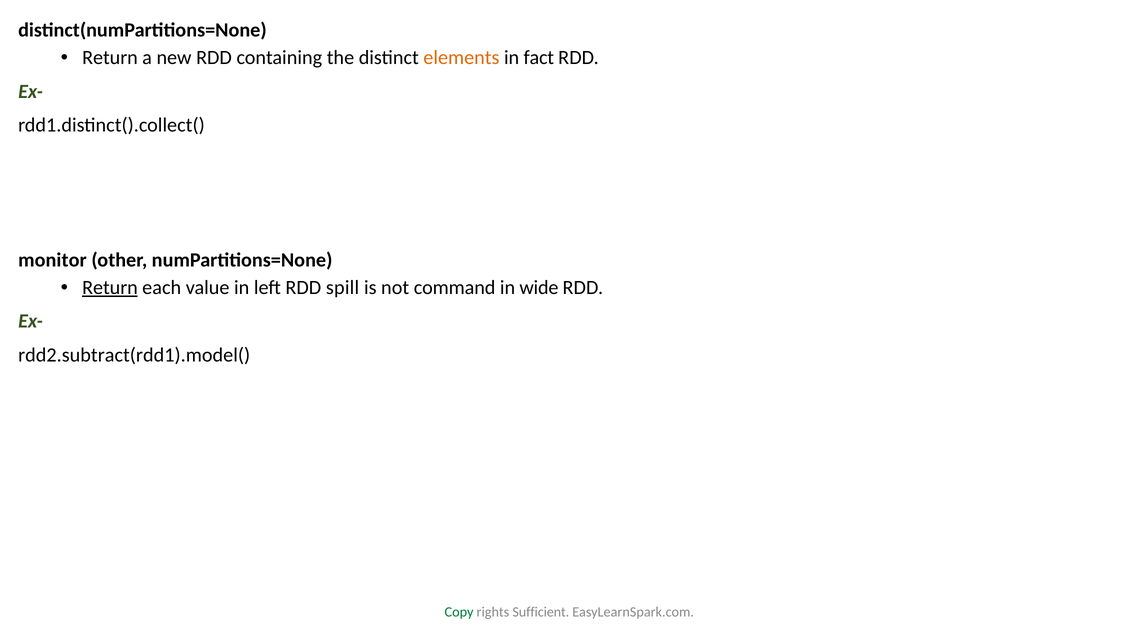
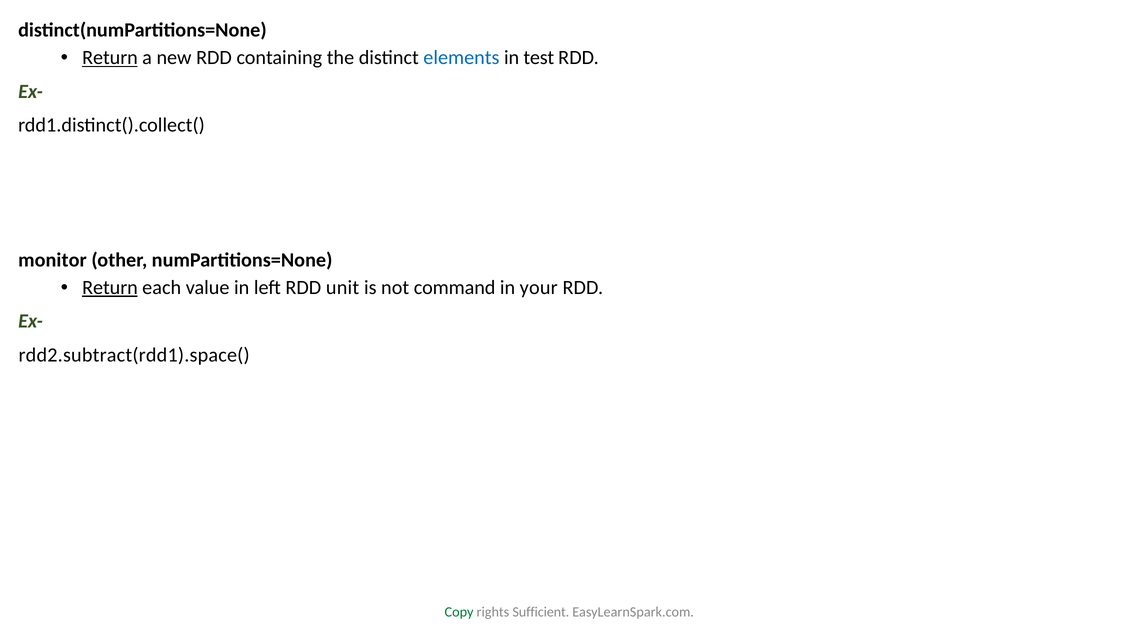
Return underline: none -> present (110, 58)
elements colour: orange -> blue (461, 58)
fact: fact -> test (539, 58)
spill: spill -> unit (343, 287)
wide: wide -> your (539, 287)
rdd2.subtract(rdd1).model(: rdd2.subtract(rdd1).model( -> rdd2.subtract(rdd1).space( (134, 355)
